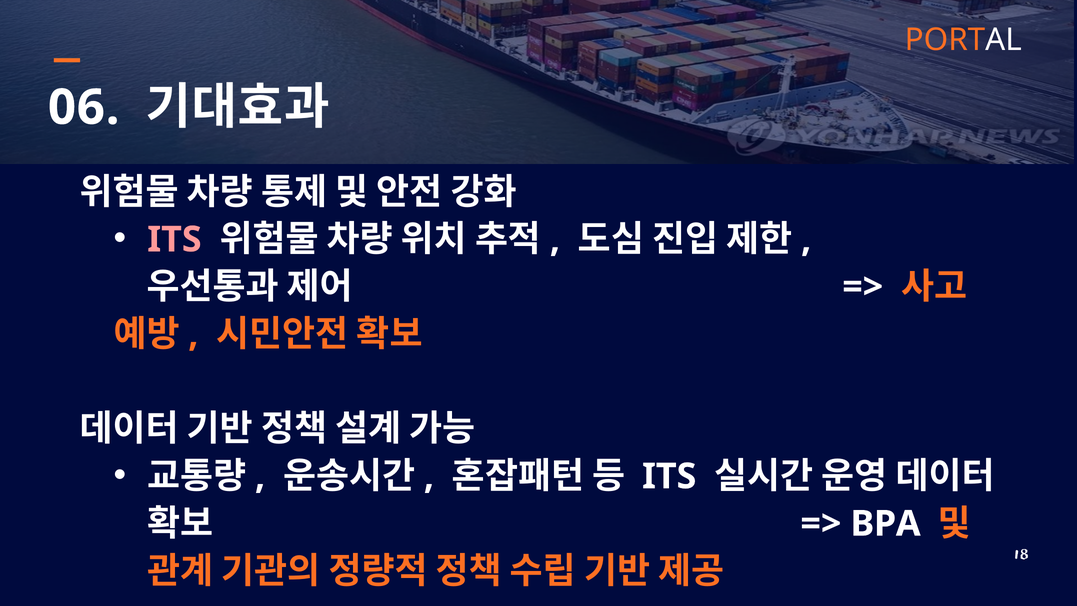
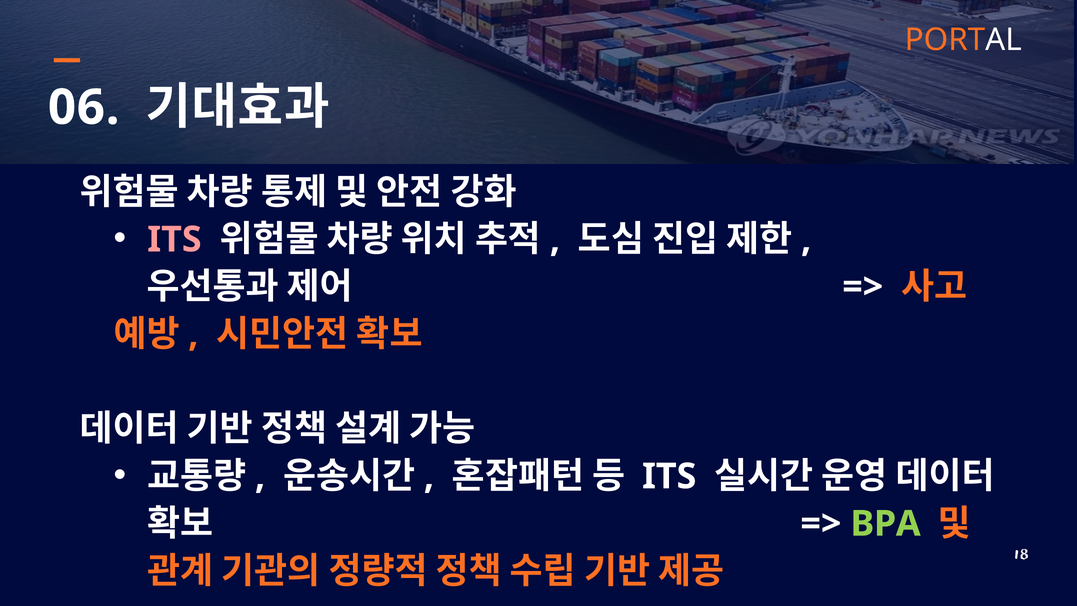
BPA colour: white -> light green (886, 524)
